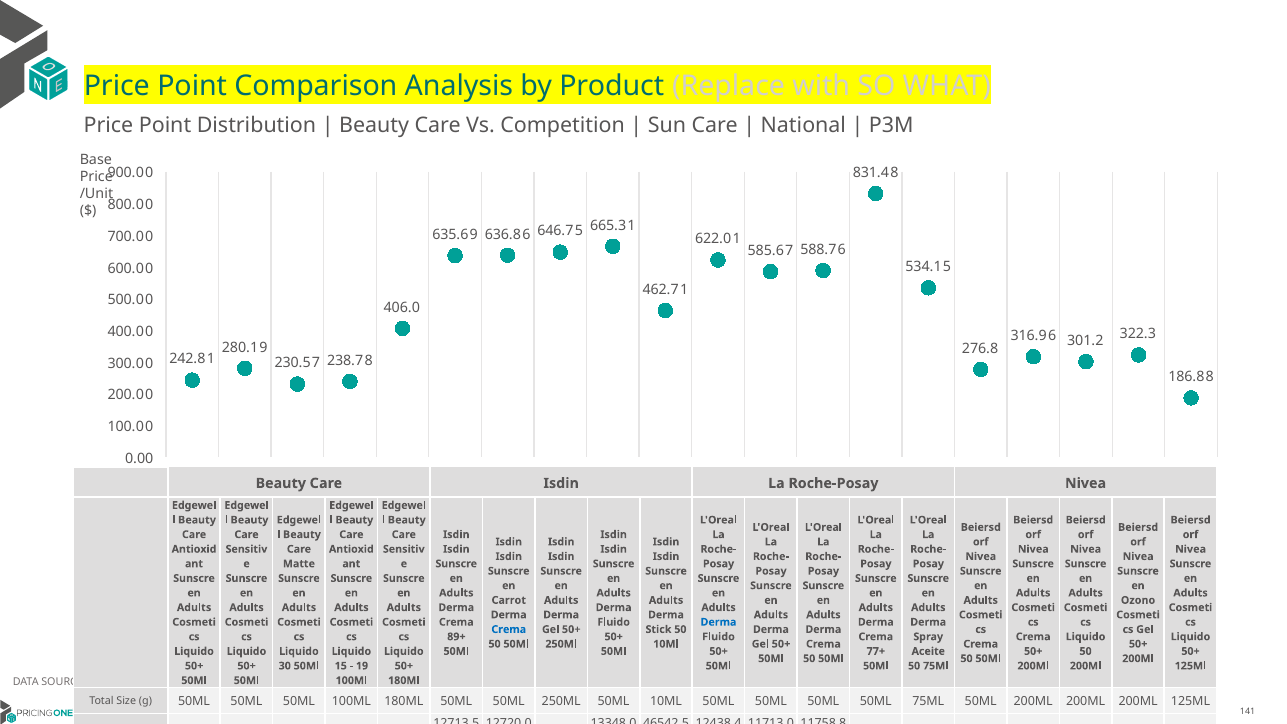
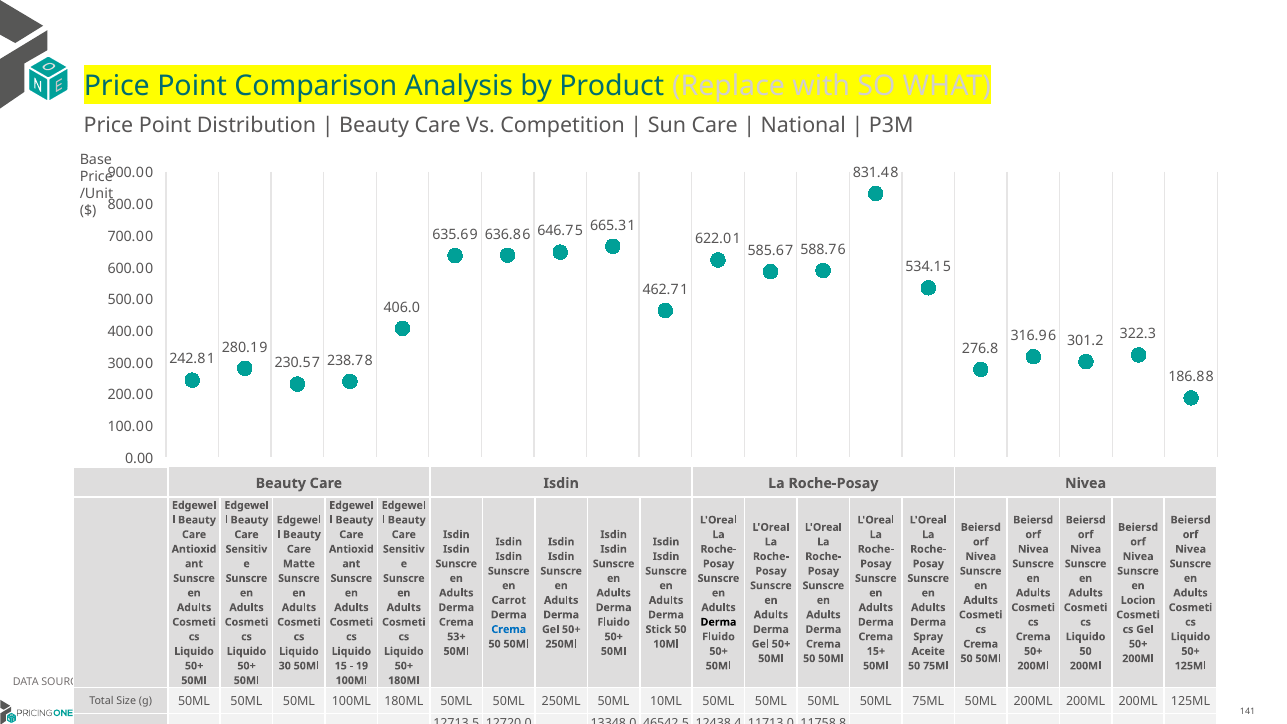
Ozono: Ozono -> Locion (1138, 600)
Derma colour: blue -> black (718, 622)
89+: 89+ -> 53+ (456, 637)
77+: 77+ -> 15+ (876, 651)
